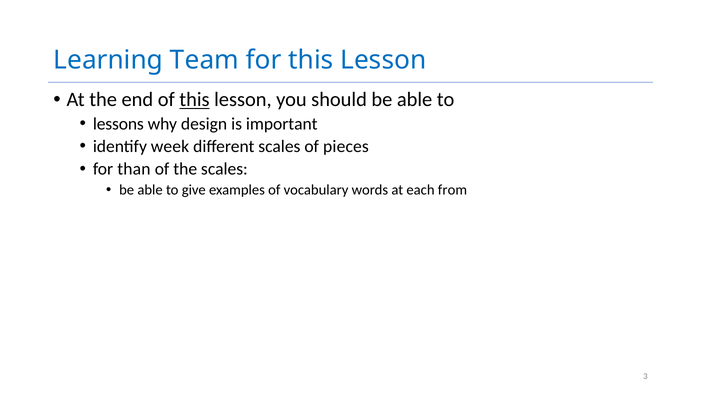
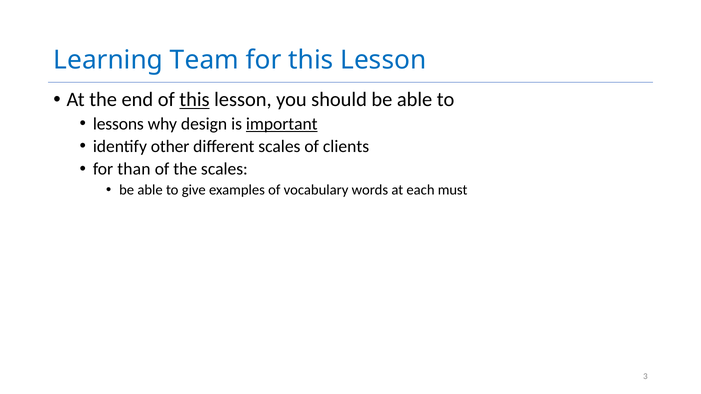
important underline: none -> present (282, 124)
week: week -> other (170, 147)
pieces: pieces -> clients (346, 147)
from: from -> must (453, 190)
